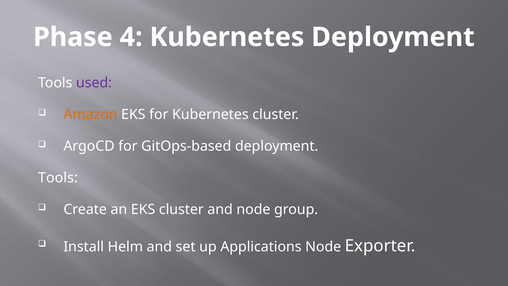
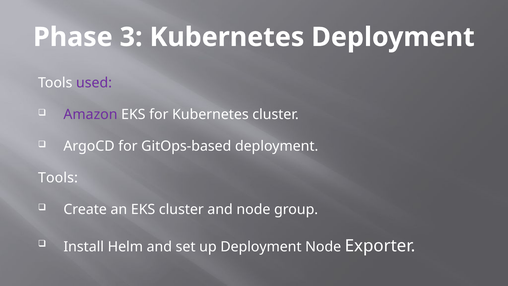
4: 4 -> 3 (131, 37)
Amazon colour: orange -> purple (90, 114)
up Applications: Applications -> Deployment (261, 247)
